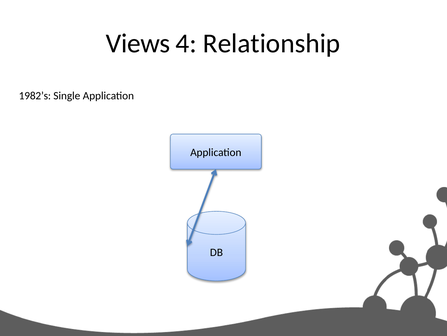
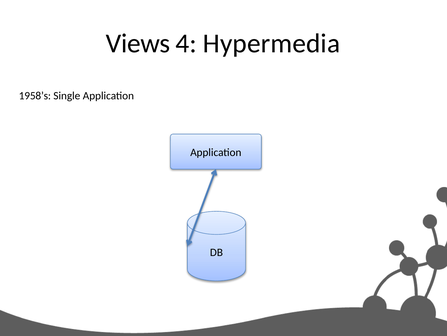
Relationship: Relationship -> Hypermedia (272, 43)
1982’s: 1982’s -> 1958’s (35, 95)
